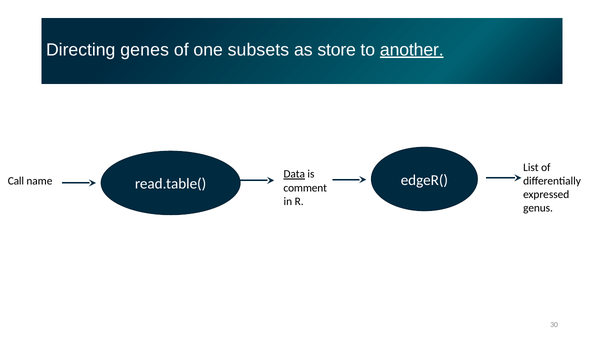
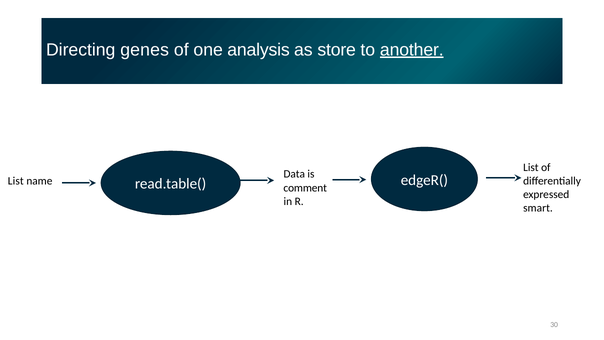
subsets: subsets -> analysis (259, 50)
Data underline: present -> none (294, 174)
Call: Call -> List (16, 181)
genus: genus -> smart (538, 208)
